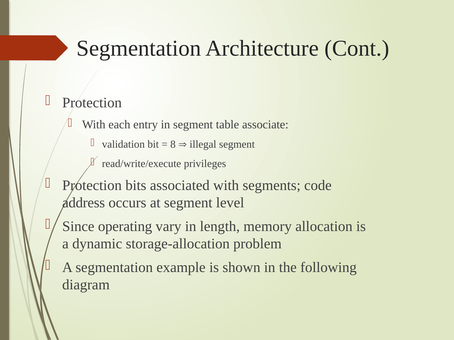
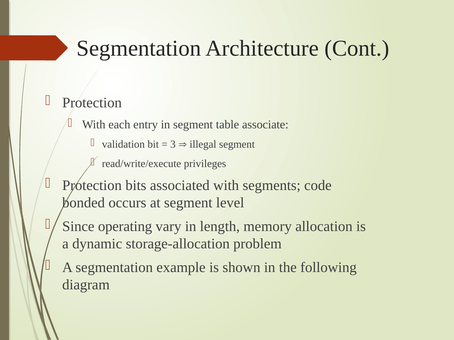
8: 8 -> 3 (173, 145)
address: address -> bonded (84, 203)
